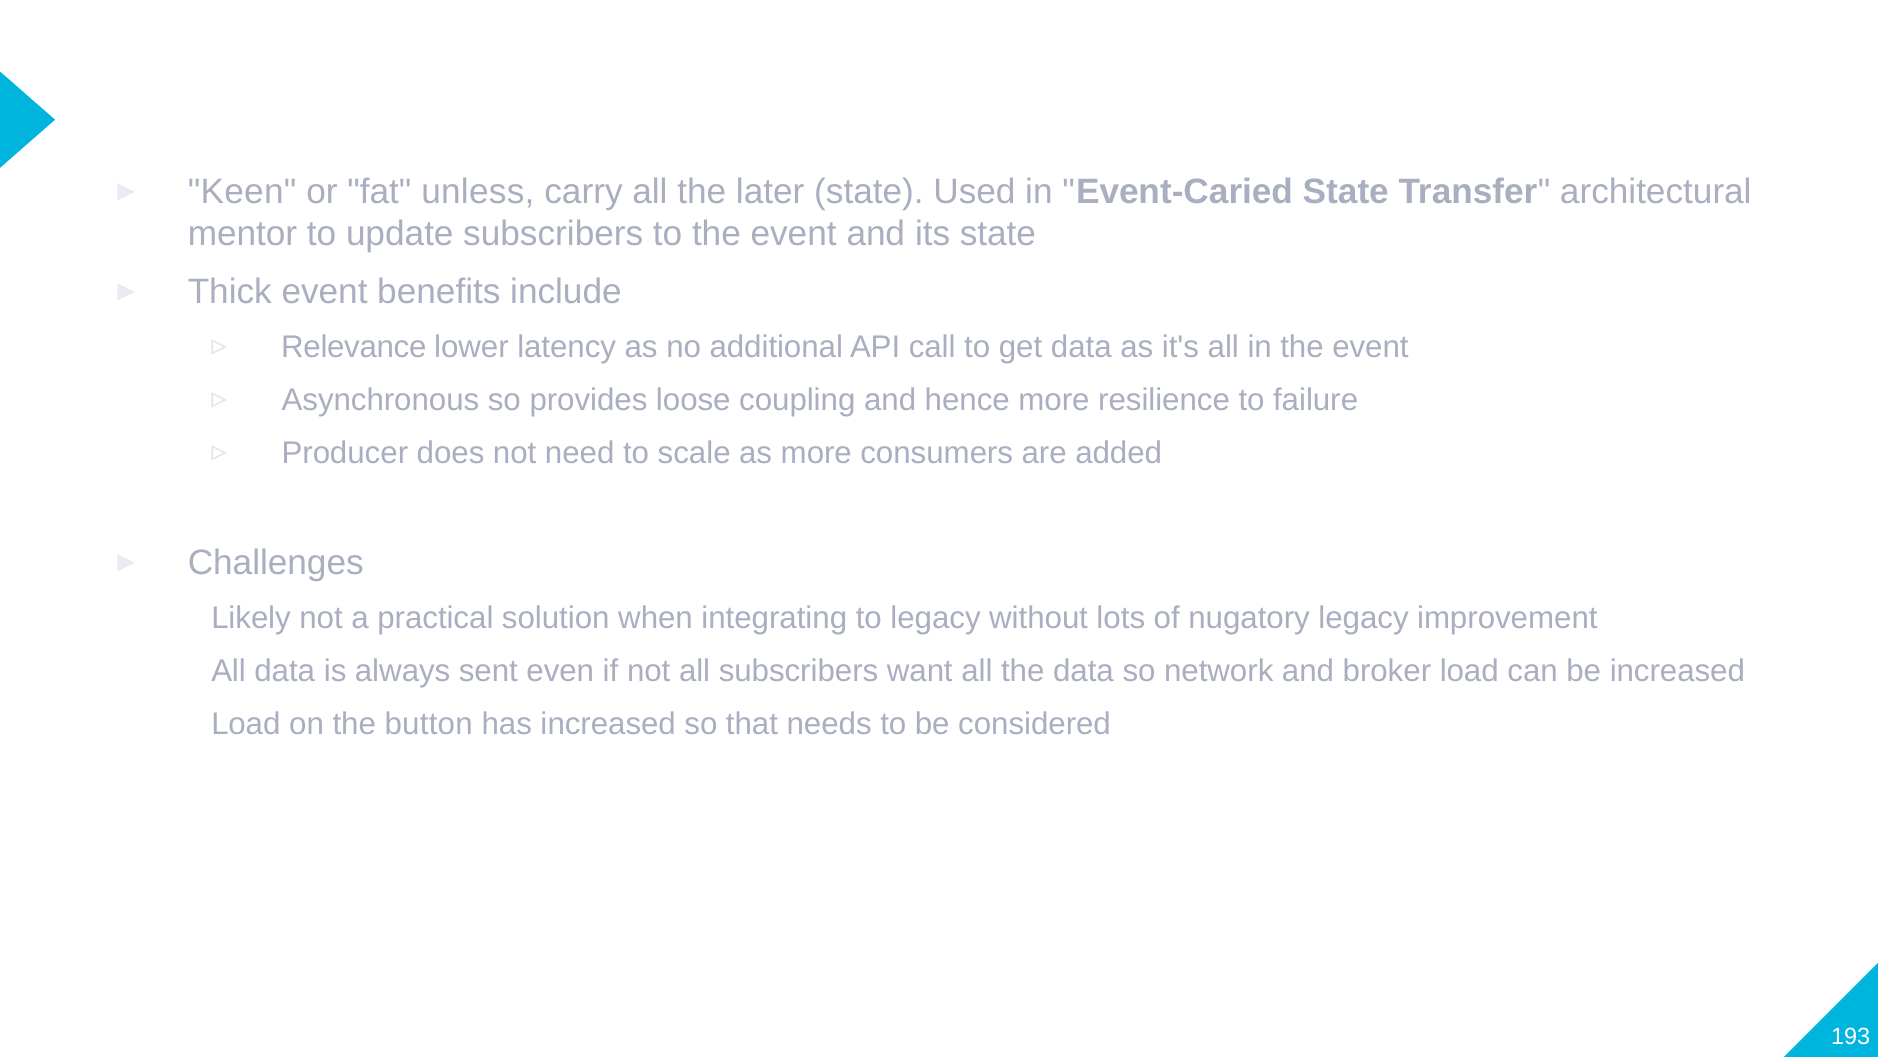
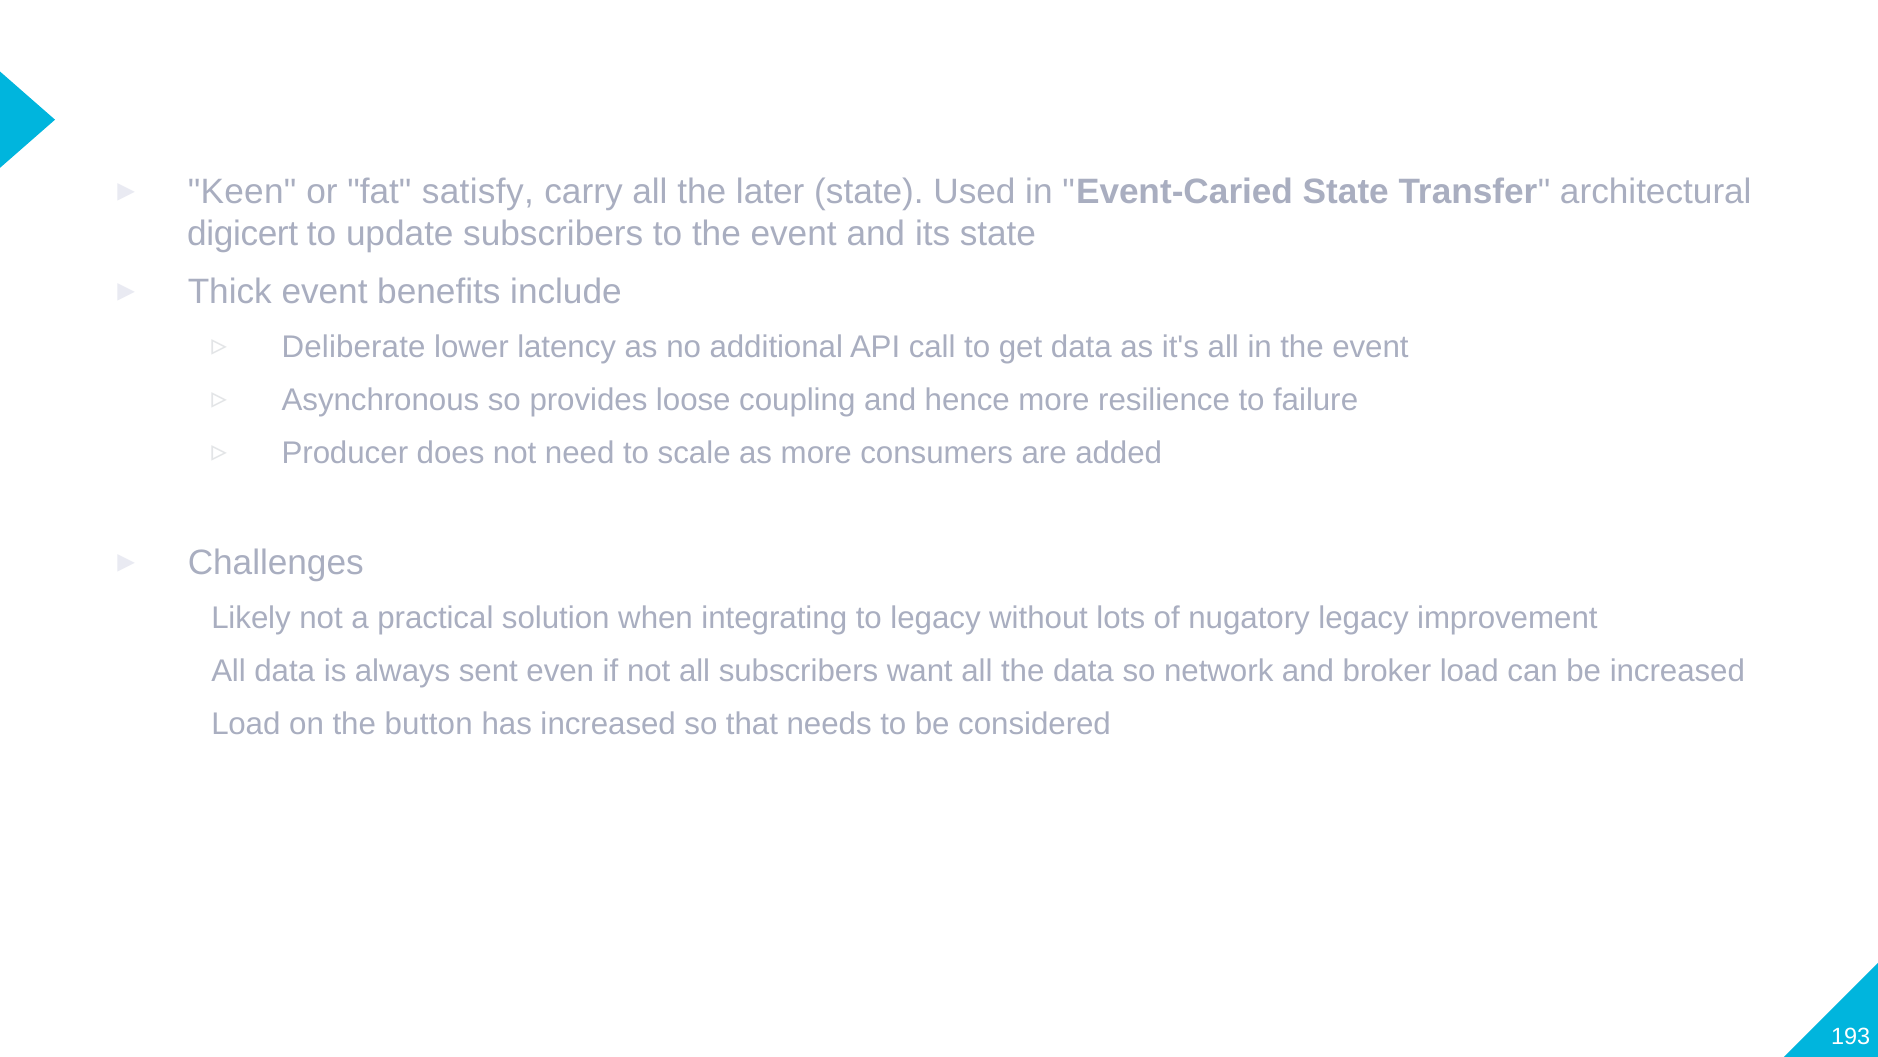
unless: unless -> satisfy (478, 191)
mentor: mentor -> digicert (243, 234)
Relevance: Relevance -> Deliberate (354, 347)
